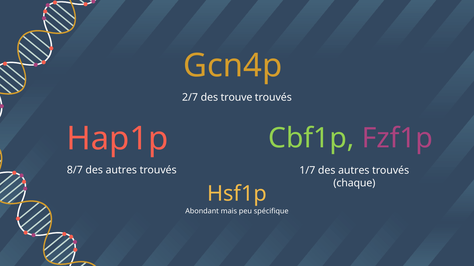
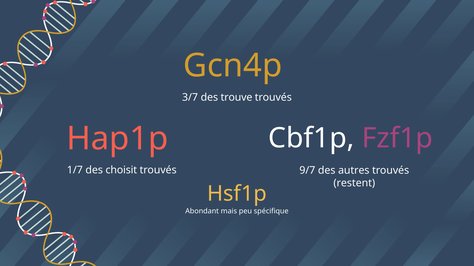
2/7: 2/7 -> 3/7 (190, 98)
Cbf1p colour: light green -> white (311, 139)
8/7: 8/7 -> 1/7 (75, 171)
autres: autres -> choisit (121, 171)
1/7: 1/7 -> 9/7 (307, 171)
chaque: chaque -> restent (354, 183)
